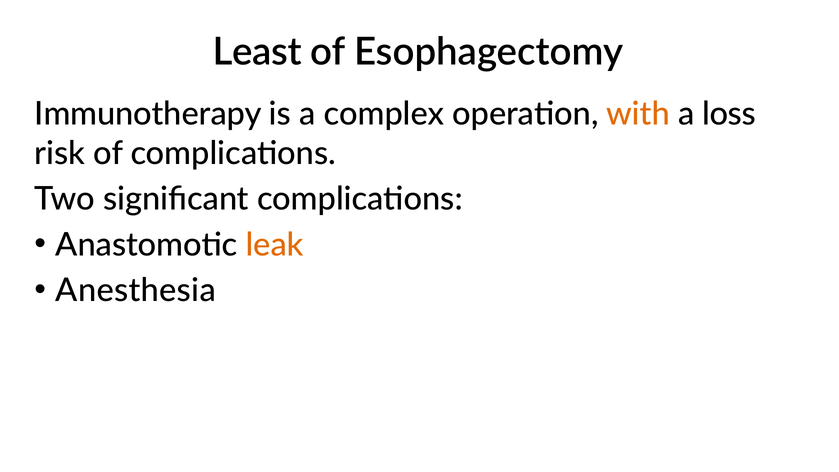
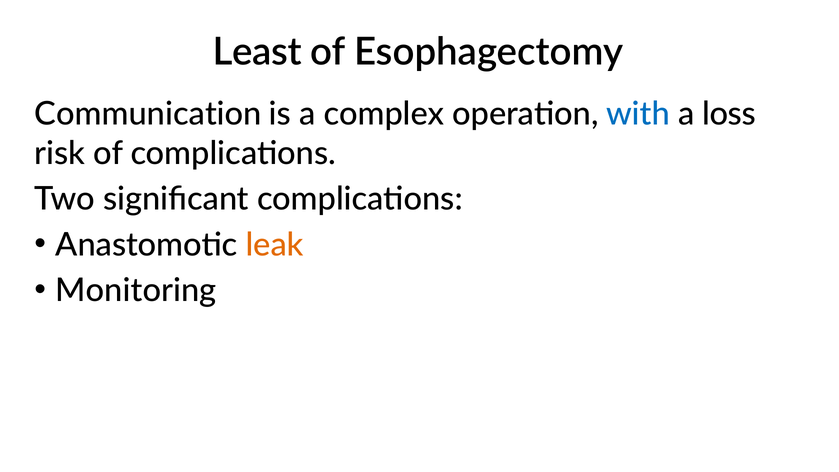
Immunotherapy: Immunotherapy -> Communication (148, 114)
with colour: orange -> blue (638, 114)
Anesthesia: Anesthesia -> Monitoring (136, 291)
